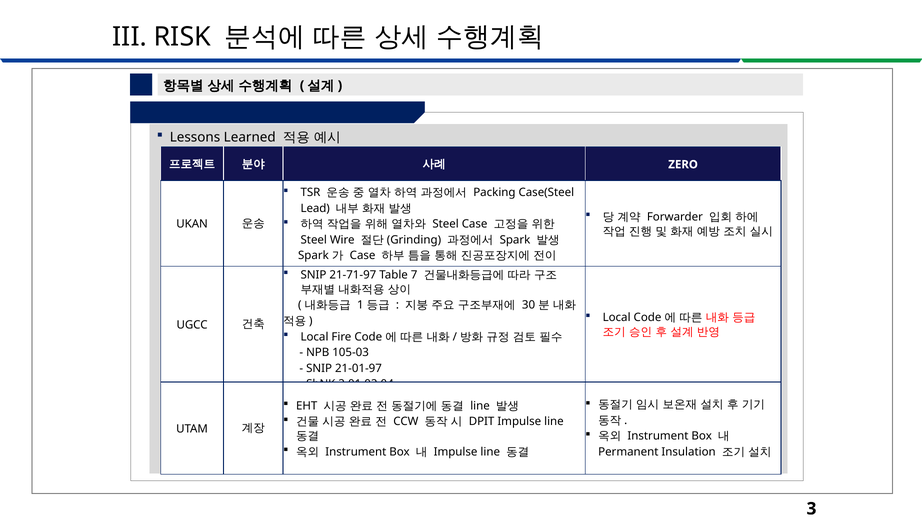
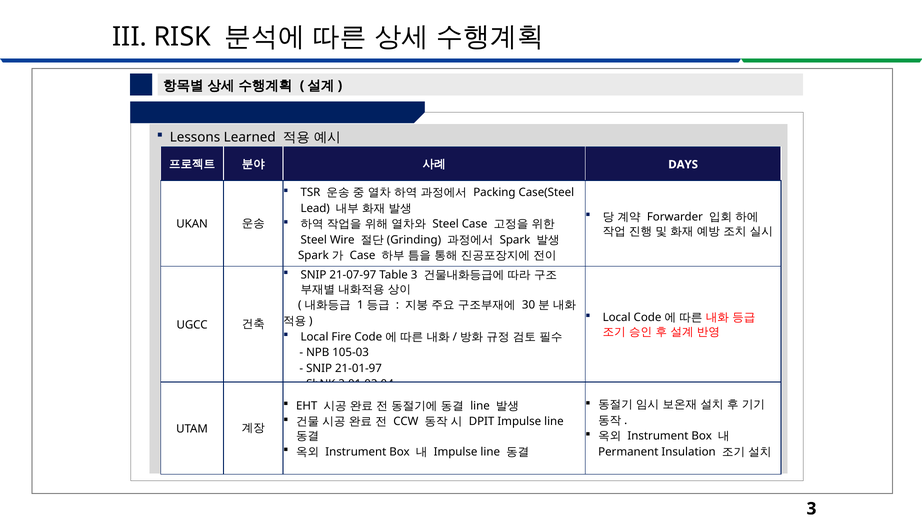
ZERO: ZERO -> DAYS (683, 164)
21-71-97: 21-71-97 -> 21-07-97 (353, 275)
Table 7: 7 -> 3 (414, 275)
